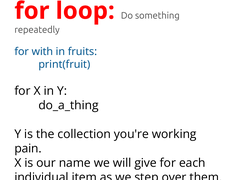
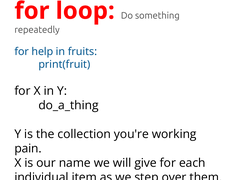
with: with -> help (42, 52)
